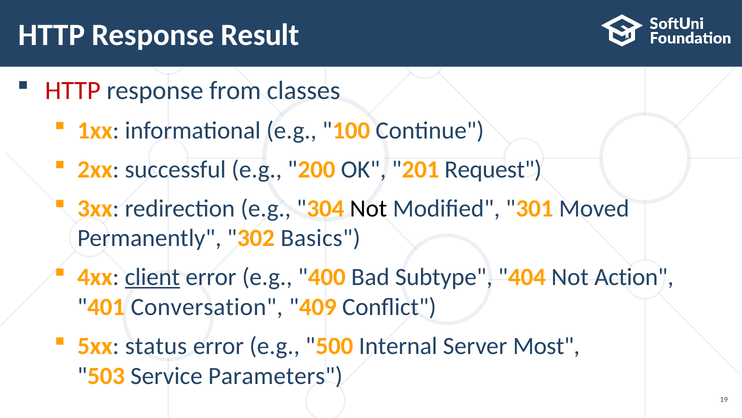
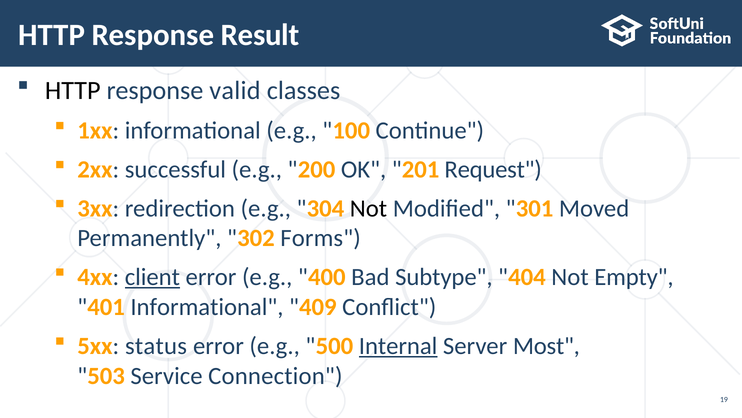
HTTP colour: red -> black (73, 90)
from: from -> valid (235, 90)
Basics: Basics -> Forms (321, 238)
Action: Action -> Empty (634, 277)
401 Conversation: Conversation -> Informational (207, 307)
Internal underline: none -> present (398, 346)
Parameters: Parameters -> Connection (275, 375)
